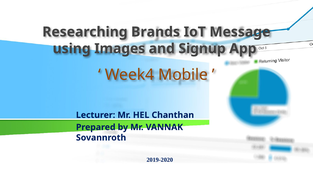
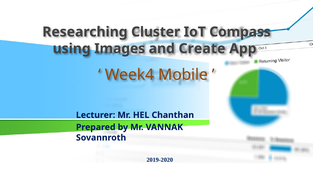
Brands: Brands -> Cluster (156, 32)
Message: Message -> Compass (240, 32)
Signup: Signup -> Create (202, 49)
